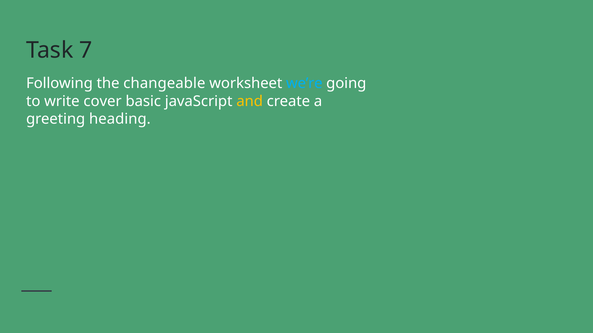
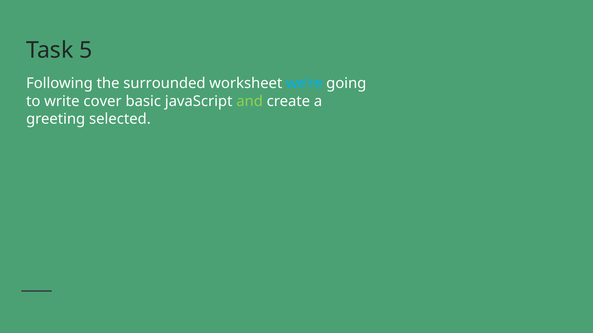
7: 7 -> 5 (86, 50)
changeable: changeable -> surrounded (164, 84)
and colour: yellow -> light green (250, 101)
heading: heading -> selected (120, 119)
